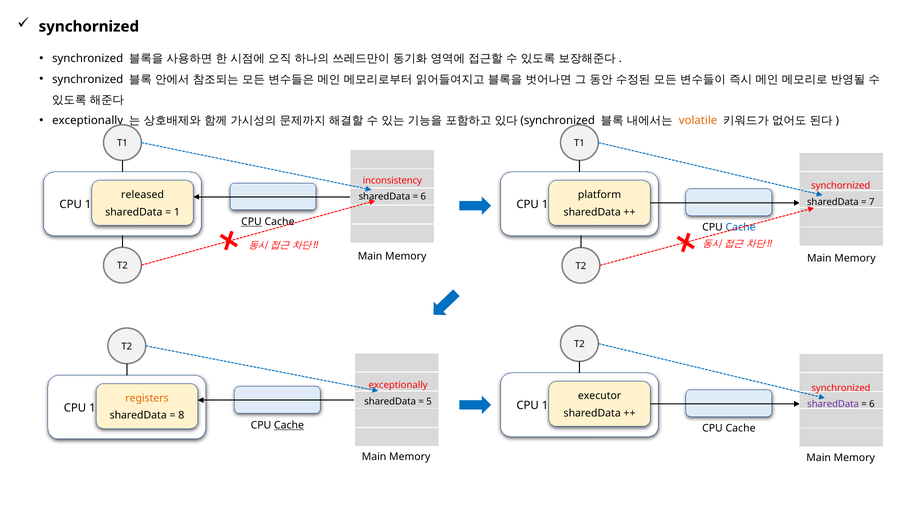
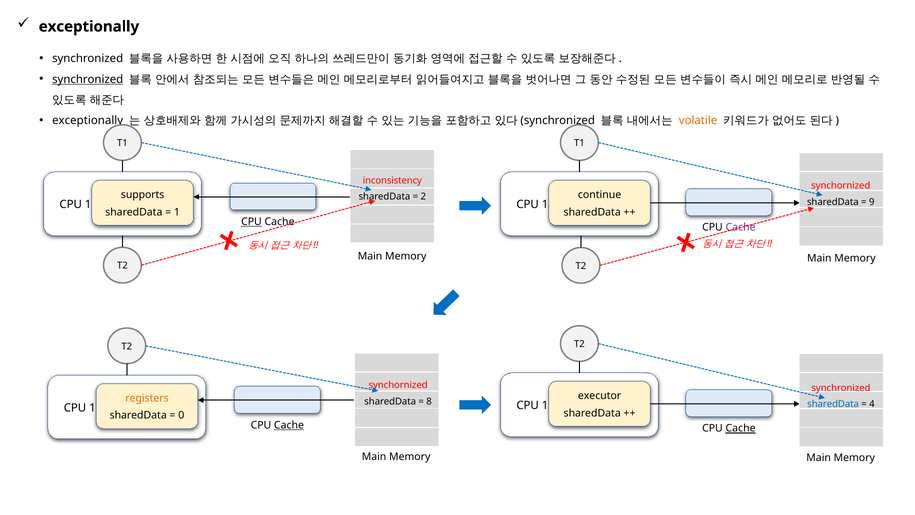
synchornized: synchornized -> exceptionally (89, 27)
synchronized underline: none -> present (88, 79)
released: released -> supports (143, 195)
platform: platform -> continue (600, 195)
6: 6 -> 2 (423, 197)
7: 7 -> 9 (872, 202)
Cache colour: blue -> purple (741, 227)
exceptionally: exceptionally -> synchornized (398, 385)
5: 5 -> 8 (429, 401)
sharedData colour: purple -> blue (833, 404)
6: 6 -> 4 (872, 404)
8: 8 -> 0 (181, 415)
Cache underline: none -> present (741, 428)
